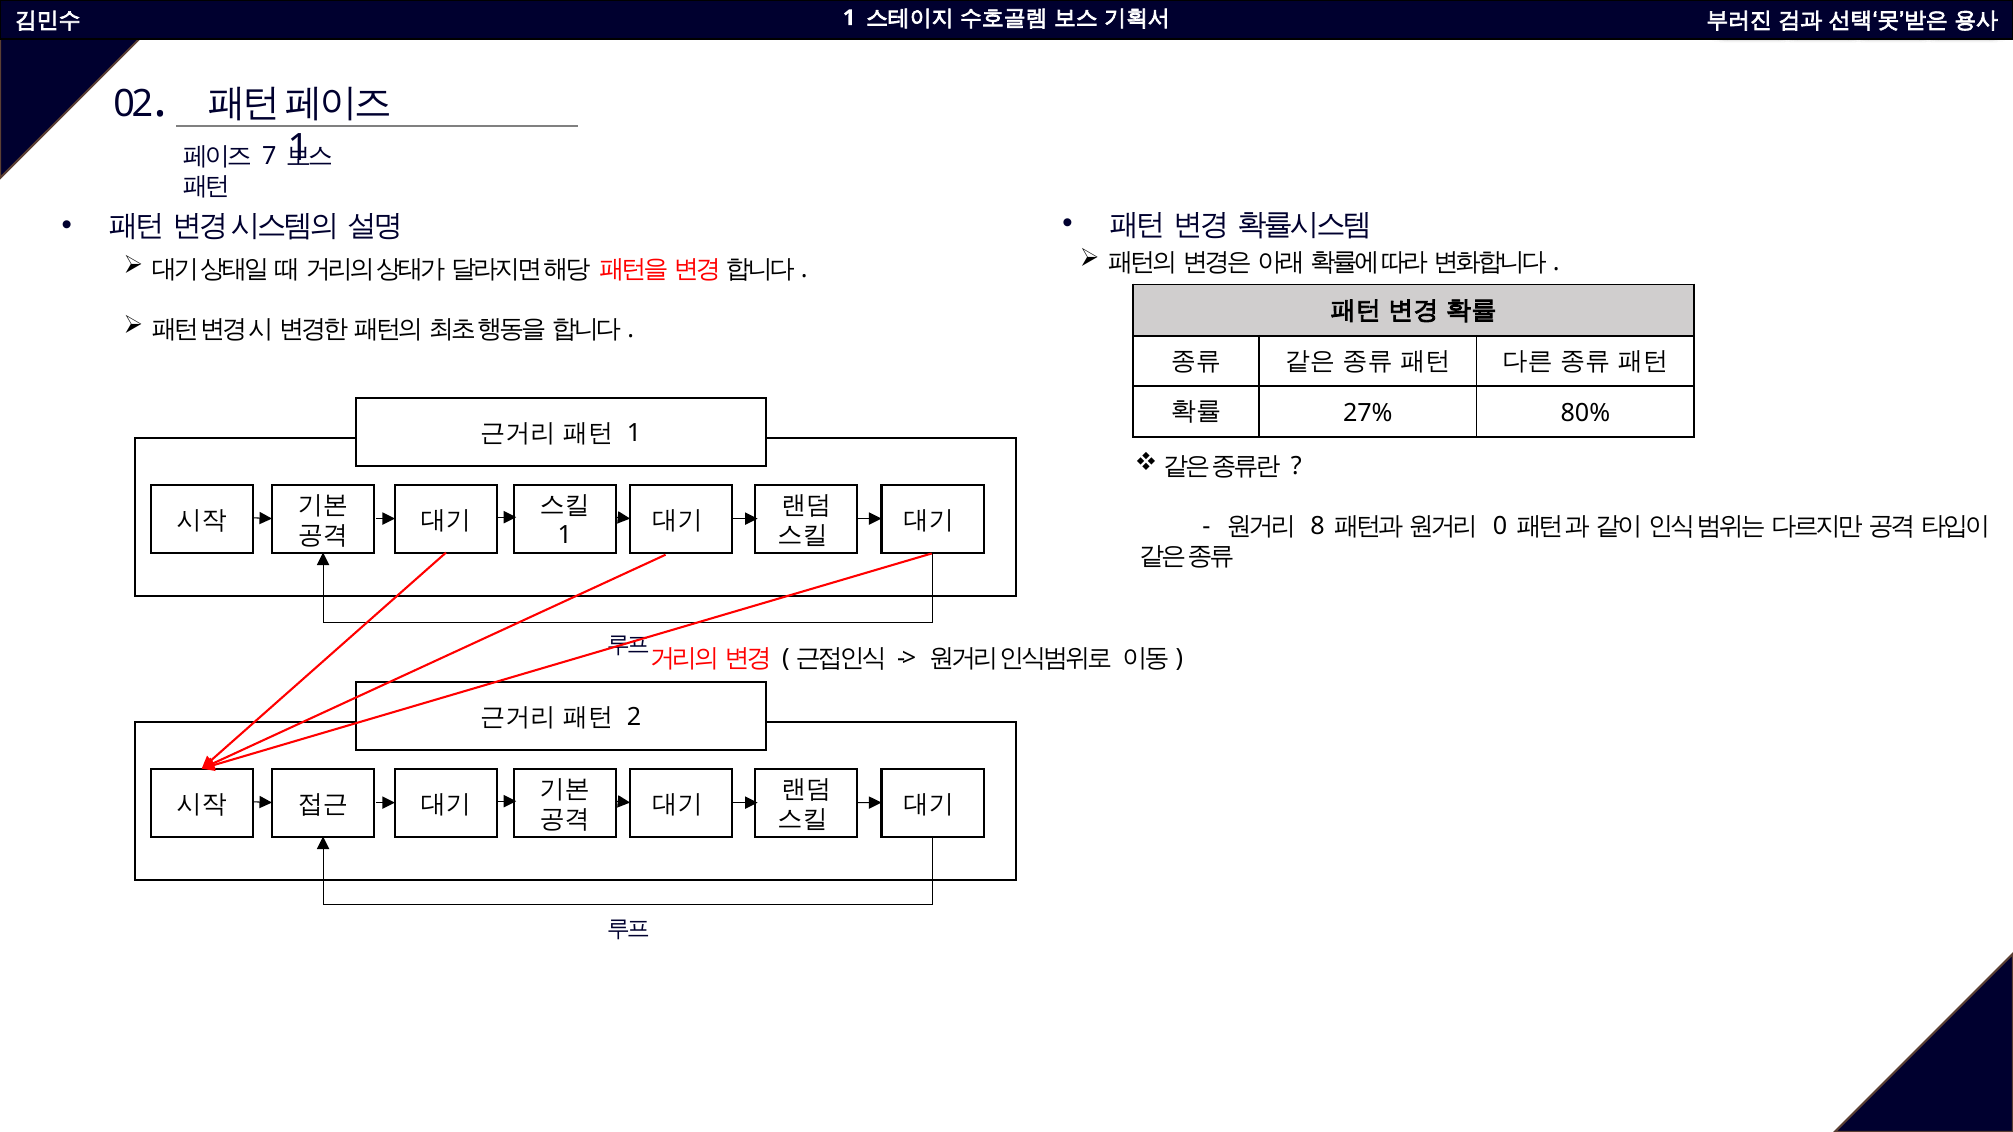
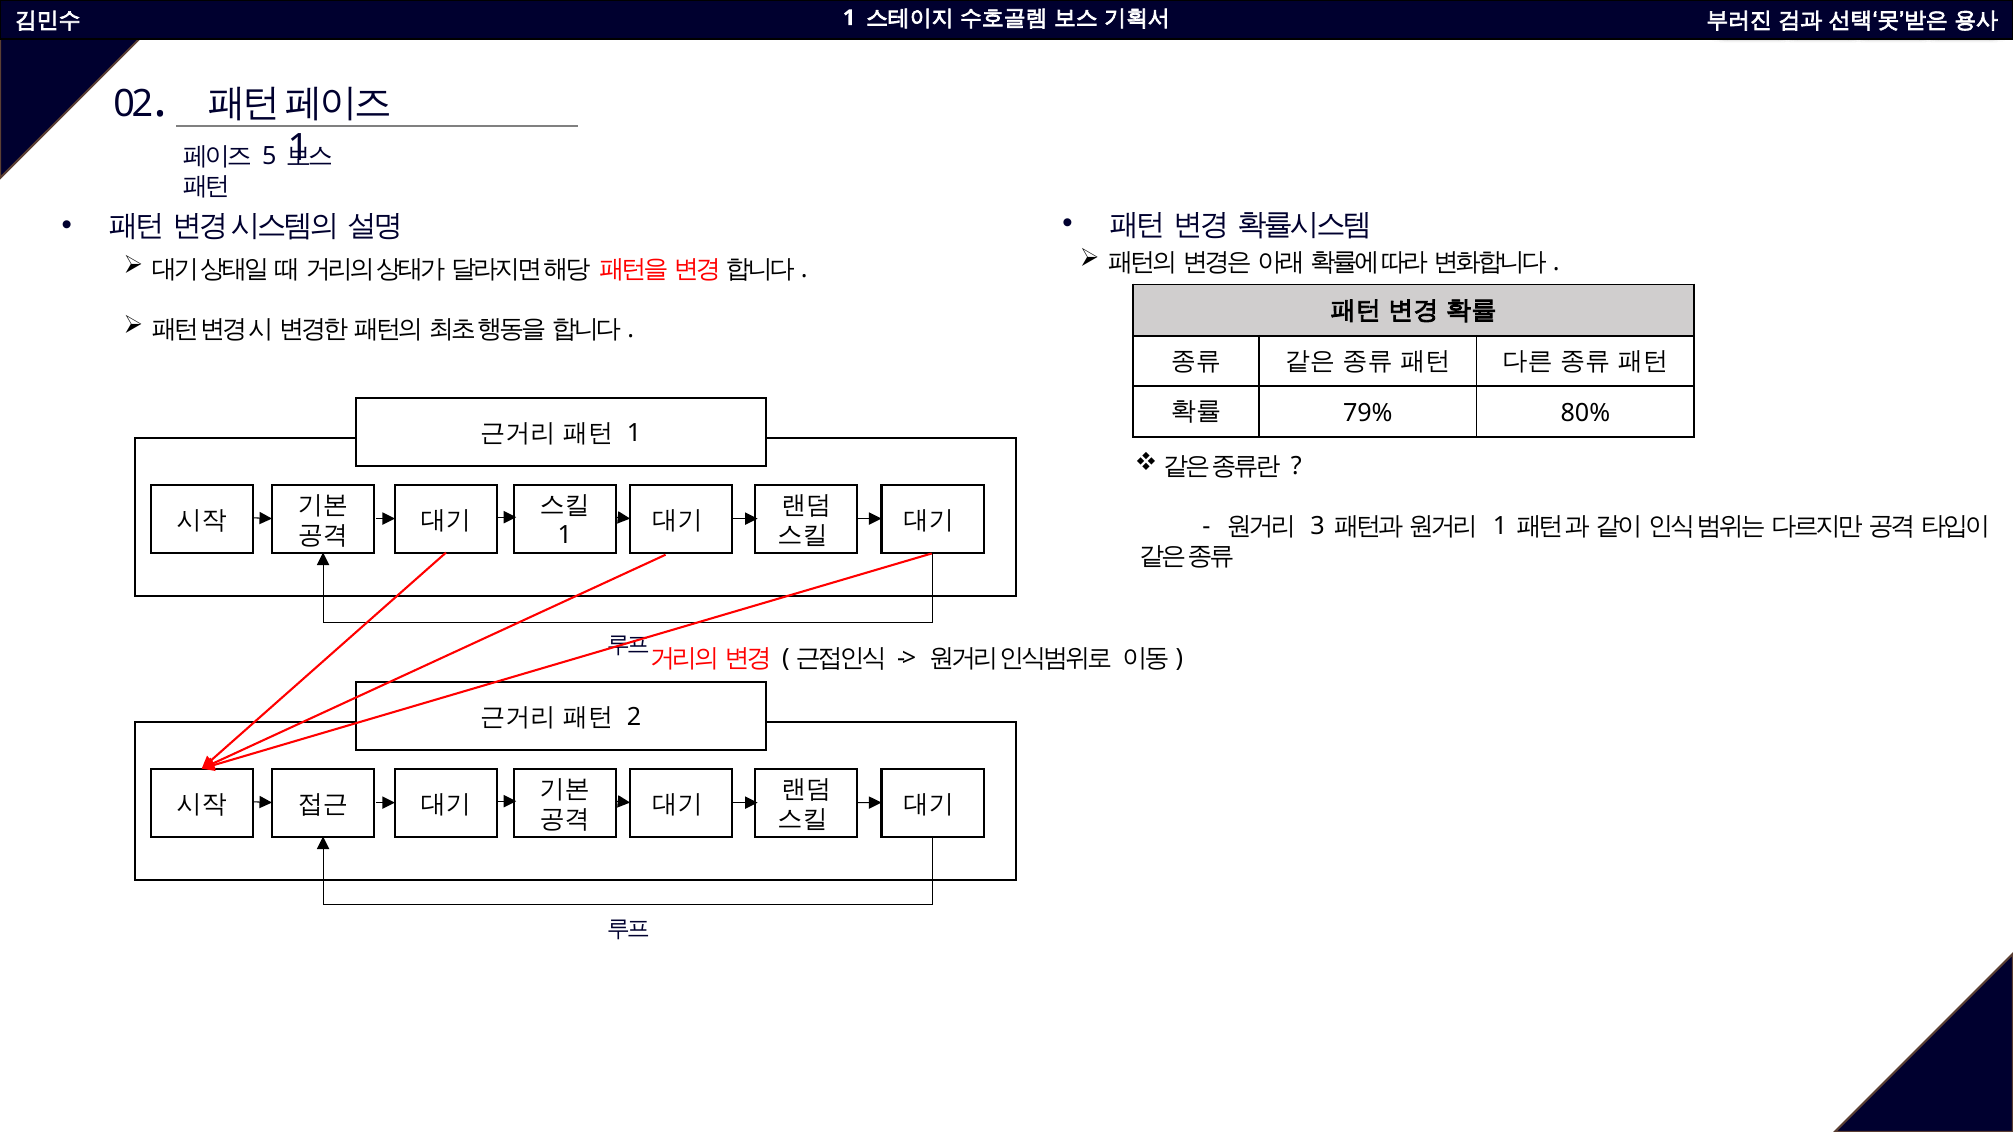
7: 7 -> 5 (269, 156)
27%: 27% -> 79% (1368, 413)
8: 8 -> 3 (1318, 527)
0: 0 -> 1 (1500, 527)
